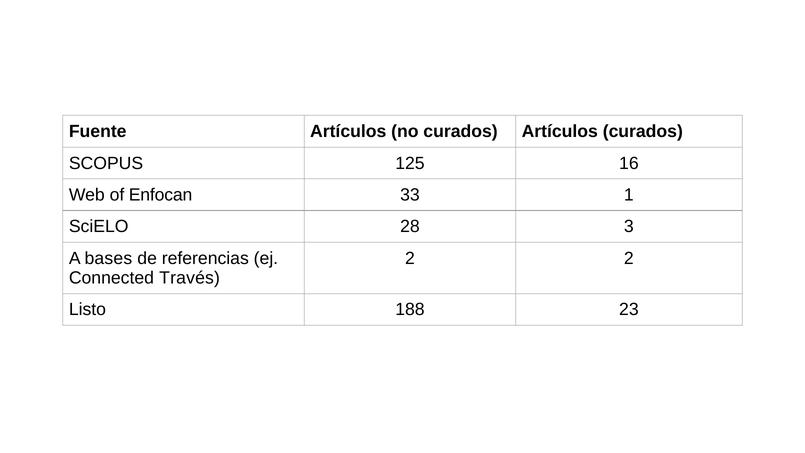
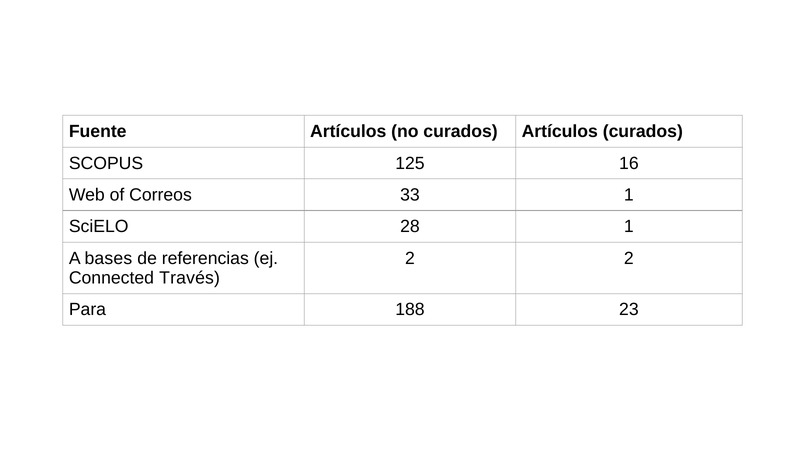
Enfocan: Enfocan -> Correos (160, 195)
28 3: 3 -> 1 (629, 227)
Listo: Listo -> Para (87, 310)
